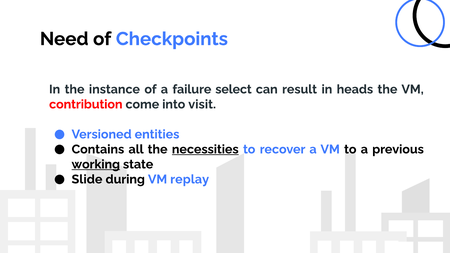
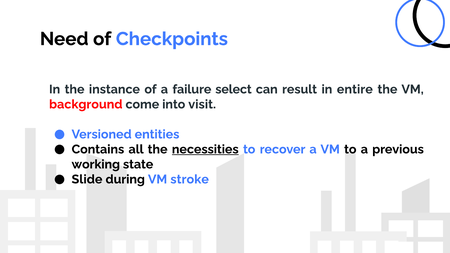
heads: heads -> entire (355, 89)
contribution: contribution -> background (86, 104)
working underline: present -> none (96, 164)
replay: replay -> stroke (190, 179)
